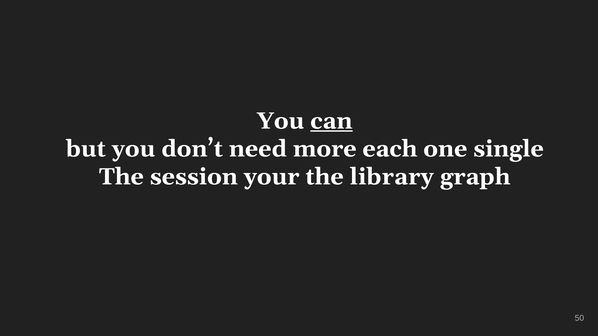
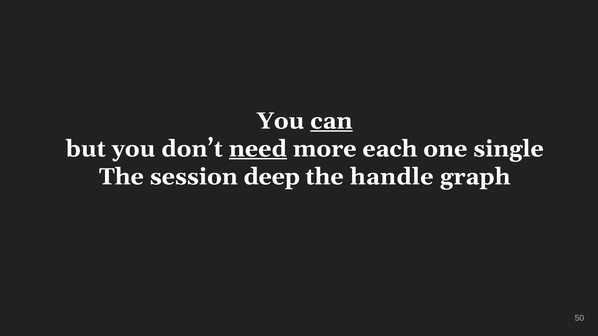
need underline: none -> present (258, 149)
your: your -> deep (272, 177)
library: library -> handle (392, 177)
